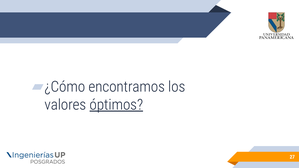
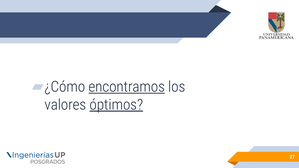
encontramos underline: none -> present (127, 87)
